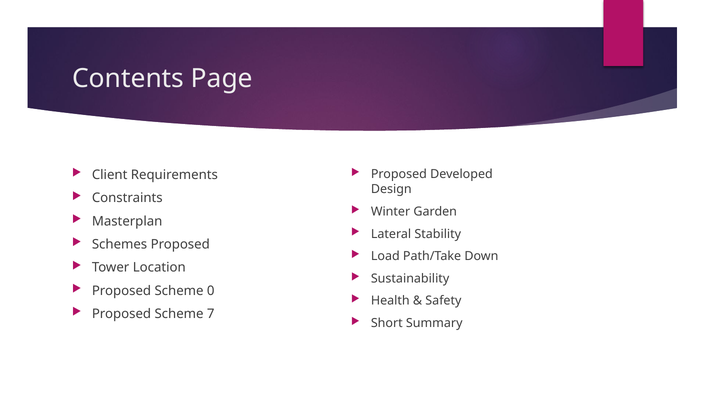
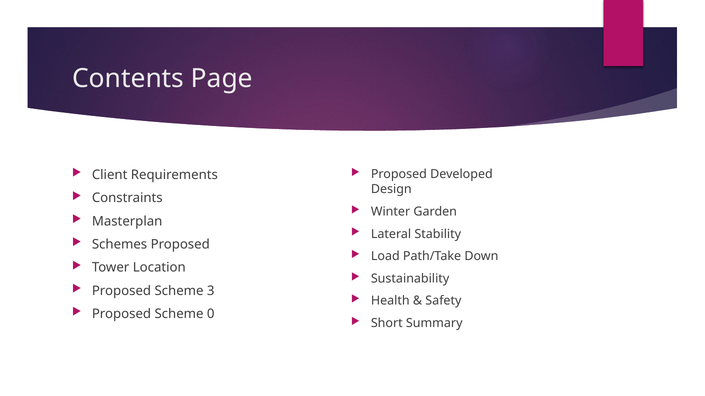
0: 0 -> 3 (211, 291)
7: 7 -> 0 (211, 314)
